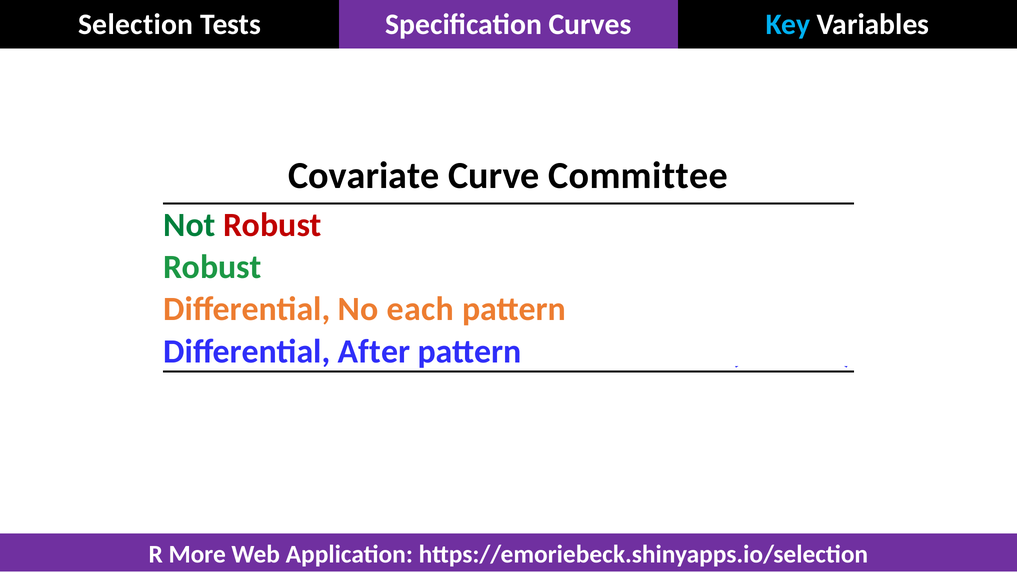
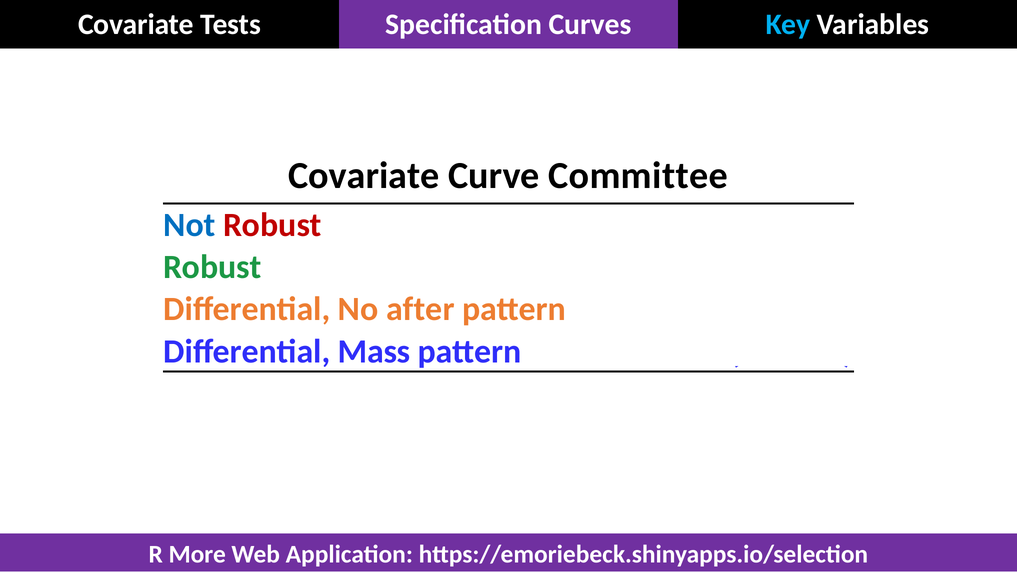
Selection: Selection -> Covariate (136, 25)
Not colour: green -> blue (190, 225)
each: each -> after (420, 309)
After: After -> Mass (374, 351)
